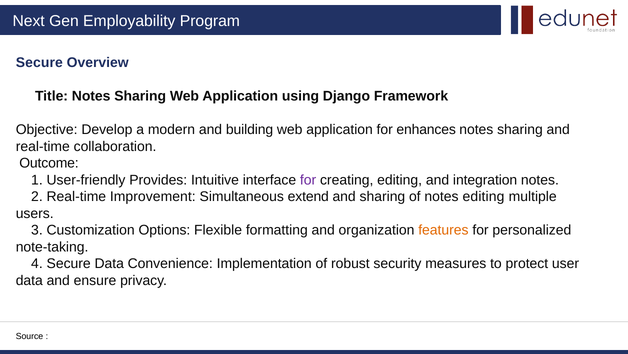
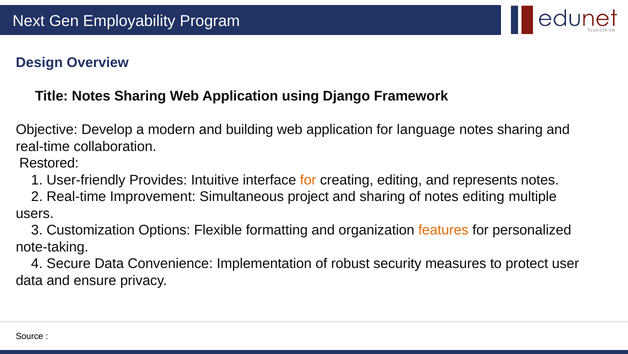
Secure: Secure -> Design (39, 62)
enhances: enhances -> language (426, 129)
Outcome: Outcome -> Restored (49, 163)
for colour: purple -> orange (308, 180)
integration: integration -> represents (485, 180)
extend: extend -> project (308, 196)
